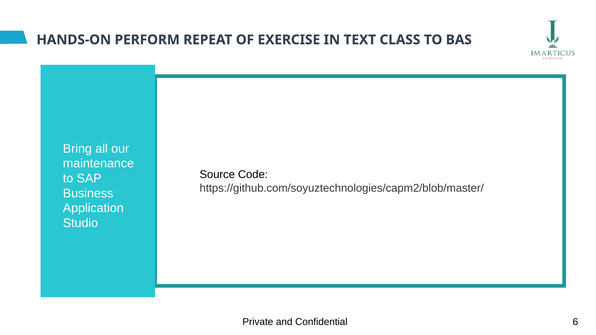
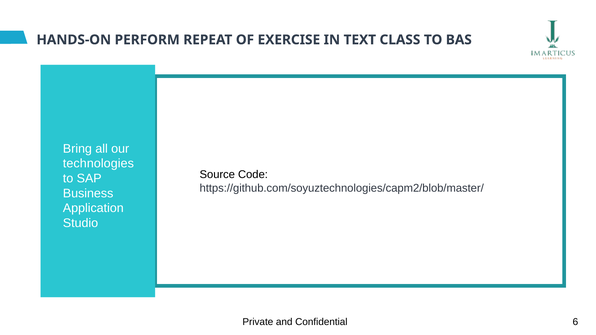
maintenance: maintenance -> technologies (98, 164)
